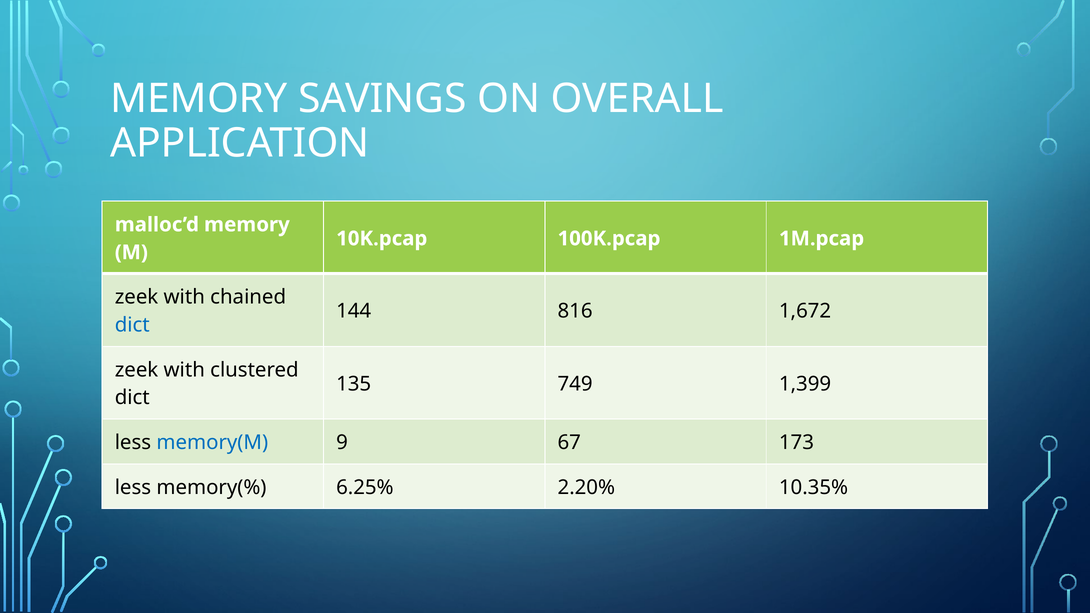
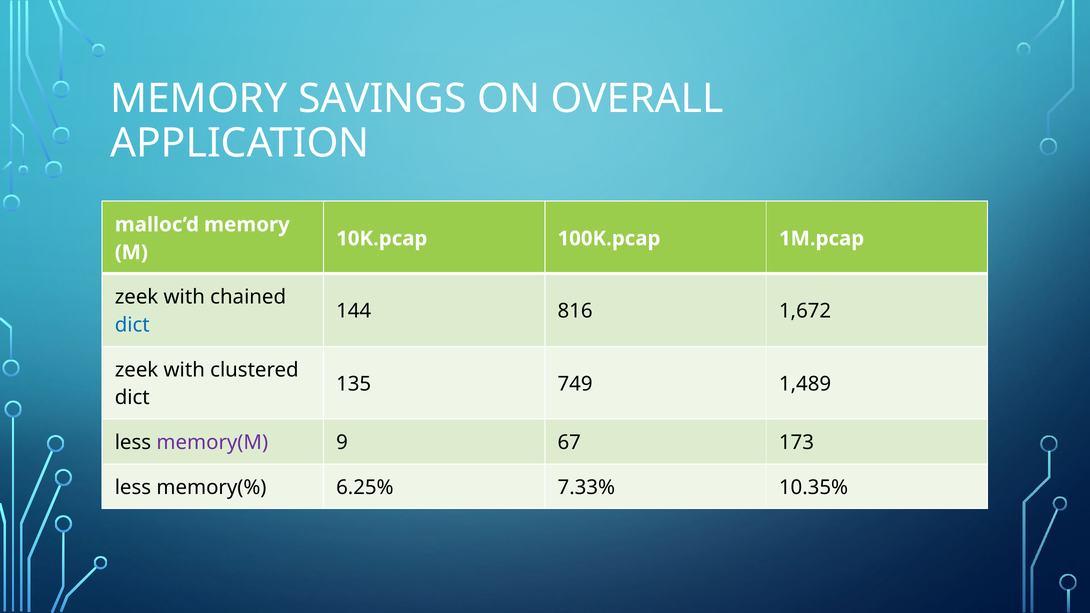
1,399: 1,399 -> 1,489 (805, 384)
memory(M colour: blue -> purple (212, 443)
2.20%: 2.20% -> 7.33% (586, 487)
